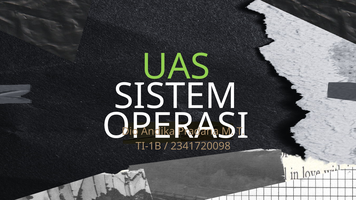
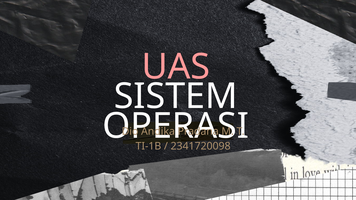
UAS colour: light green -> pink (176, 67)
